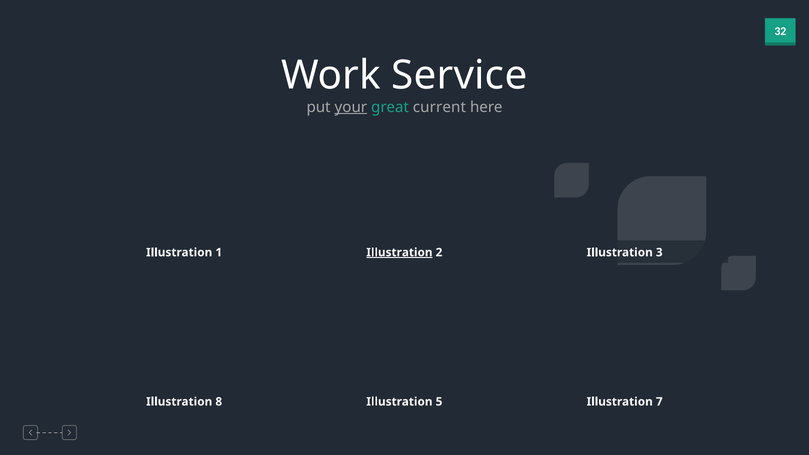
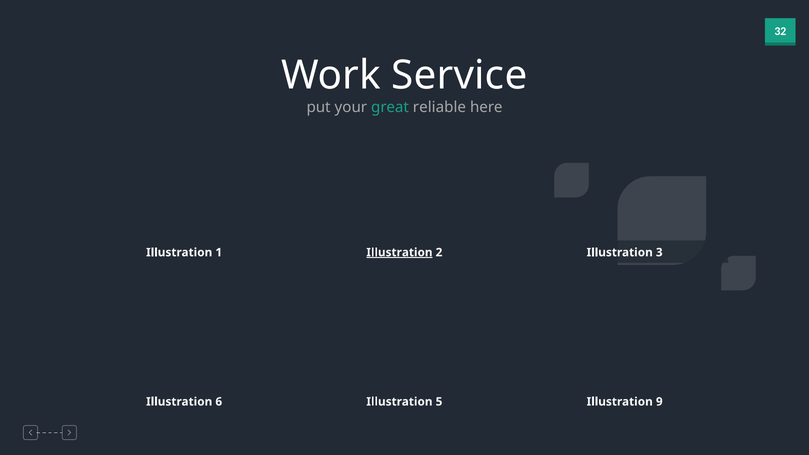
your underline: present -> none (351, 107)
current: current -> reliable (439, 107)
8: 8 -> 6 (219, 402)
7: 7 -> 9 (659, 402)
